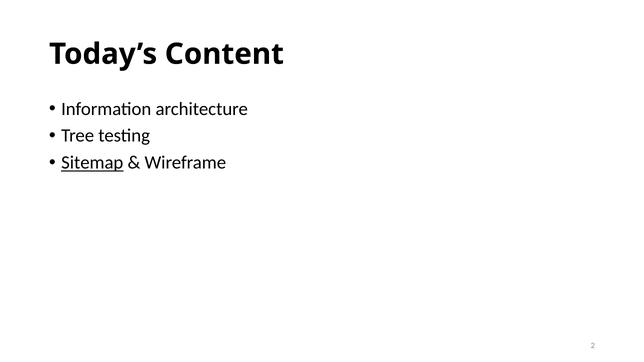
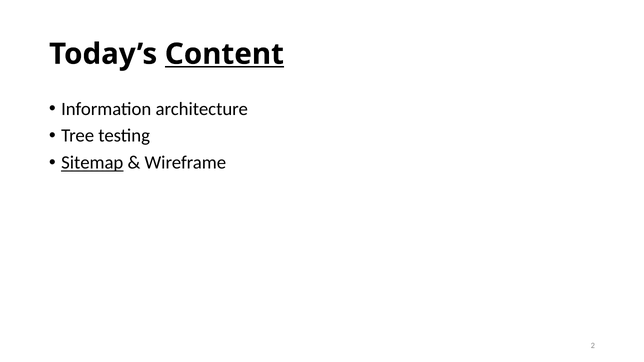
Content underline: none -> present (224, 54)
